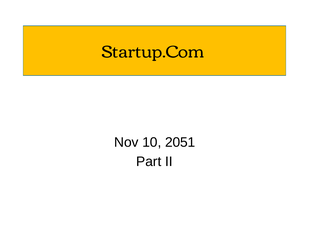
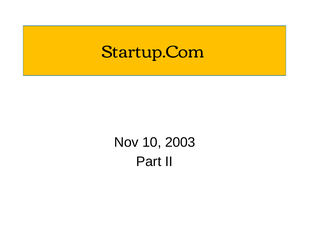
2051: 2051 -> 2003 (180, 142)
